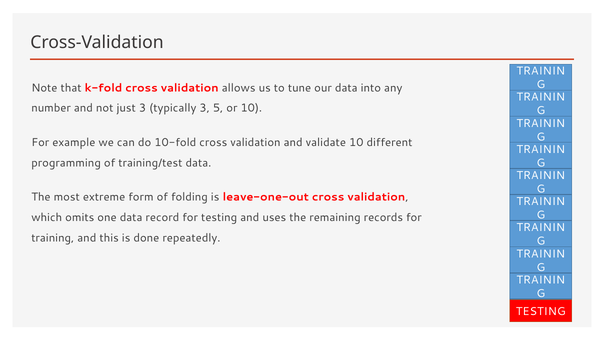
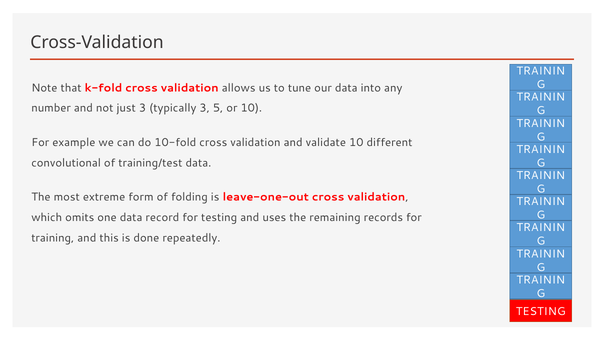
programming: programming -> convolutional (66, 163)
